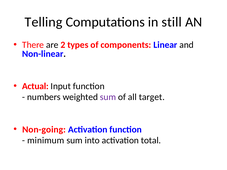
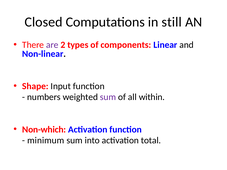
Telling: Telling -> Closed (44, 22)
are colour: black -> purple (52, 45)
Actual: Actual -> Shape (35, 86)
target: target -> within (152, 97)
Non-going: Non-going -> Non-which (44, 130)
